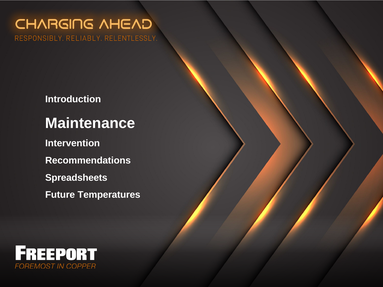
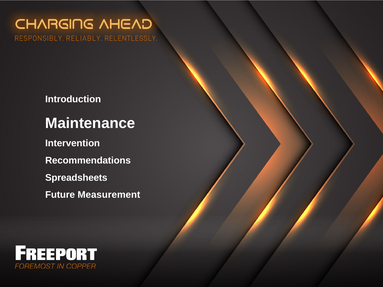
Temperatures: Temperatures -> Measurement (109, 195)
